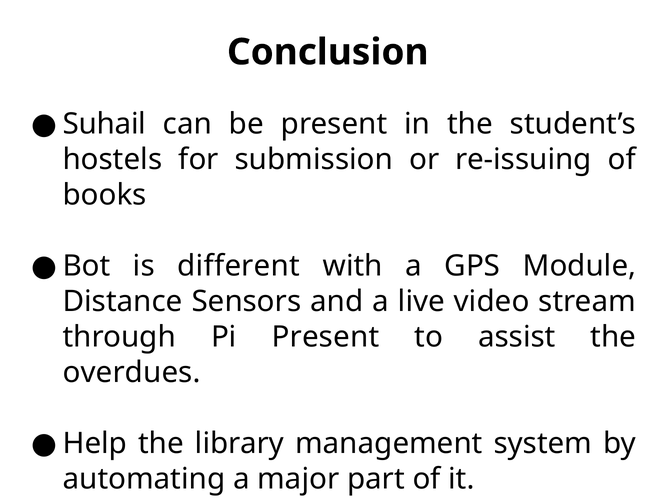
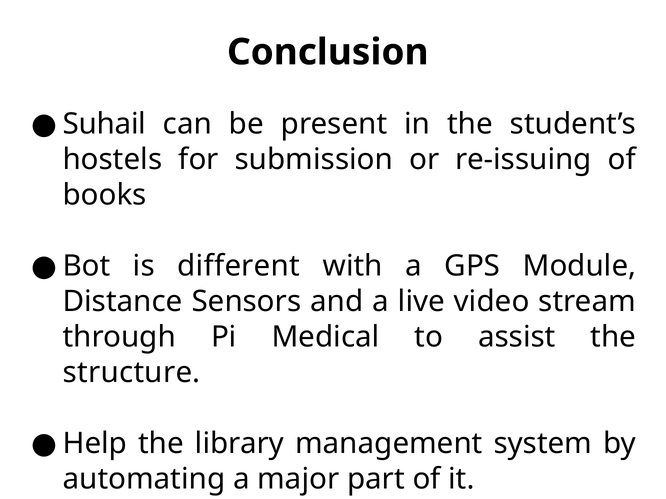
Pi Present: Present -> Medical (326, 337)
overdues: overdues -> structure (132, 373)
